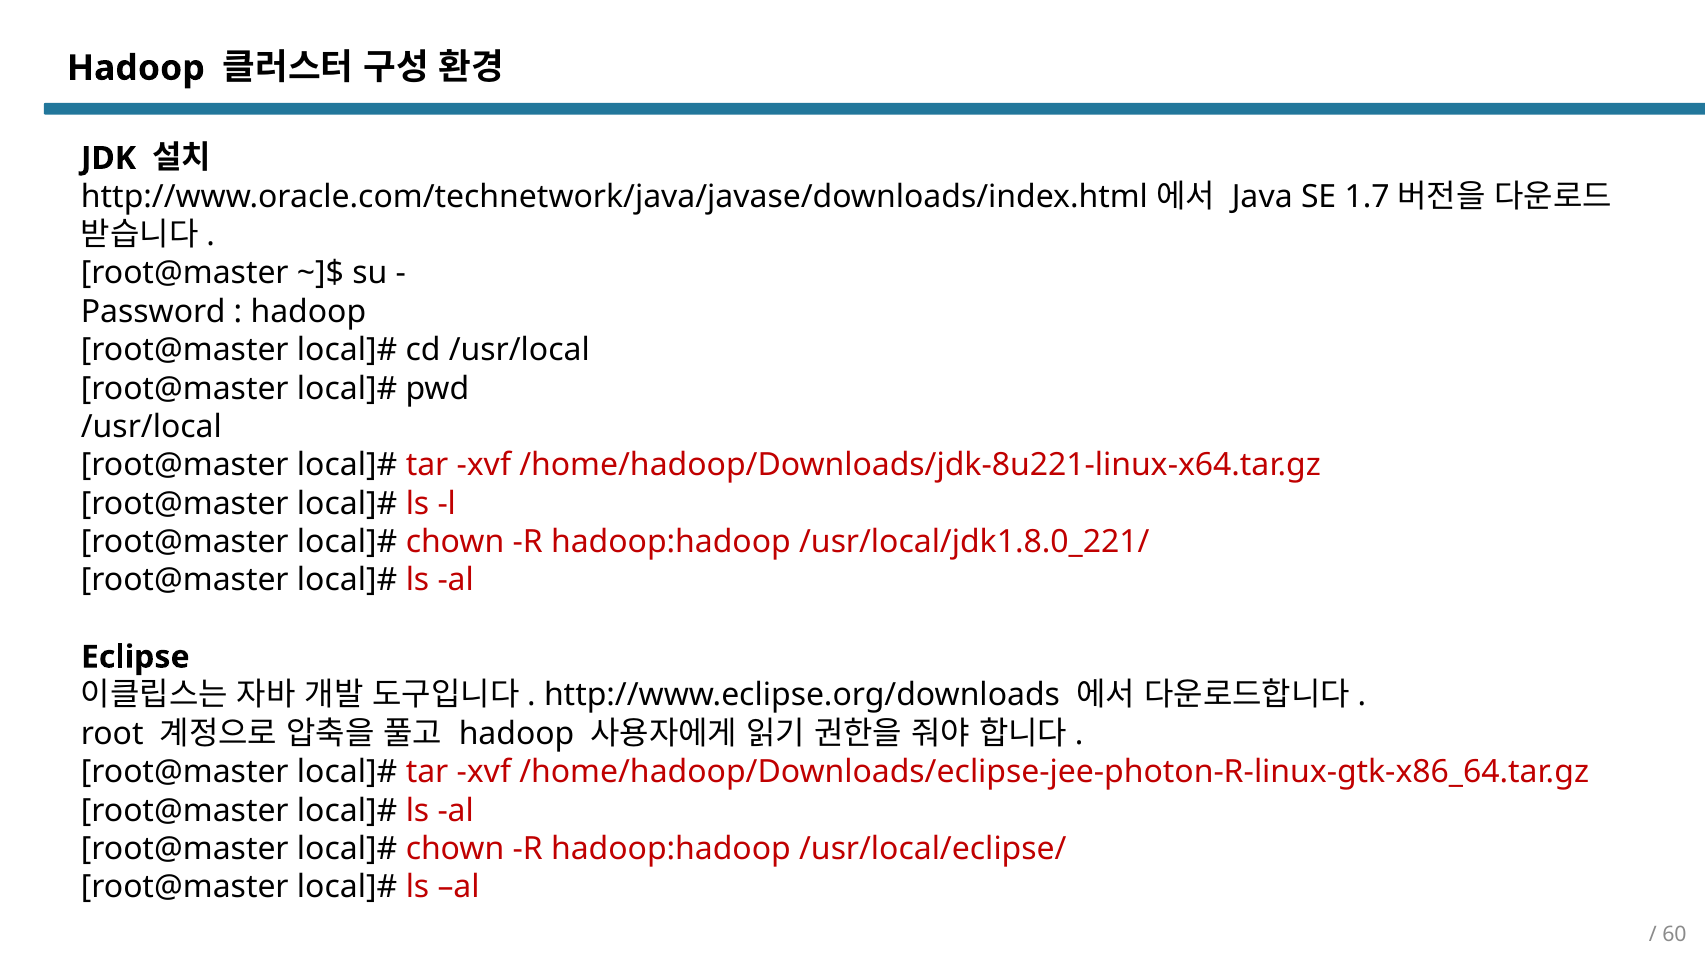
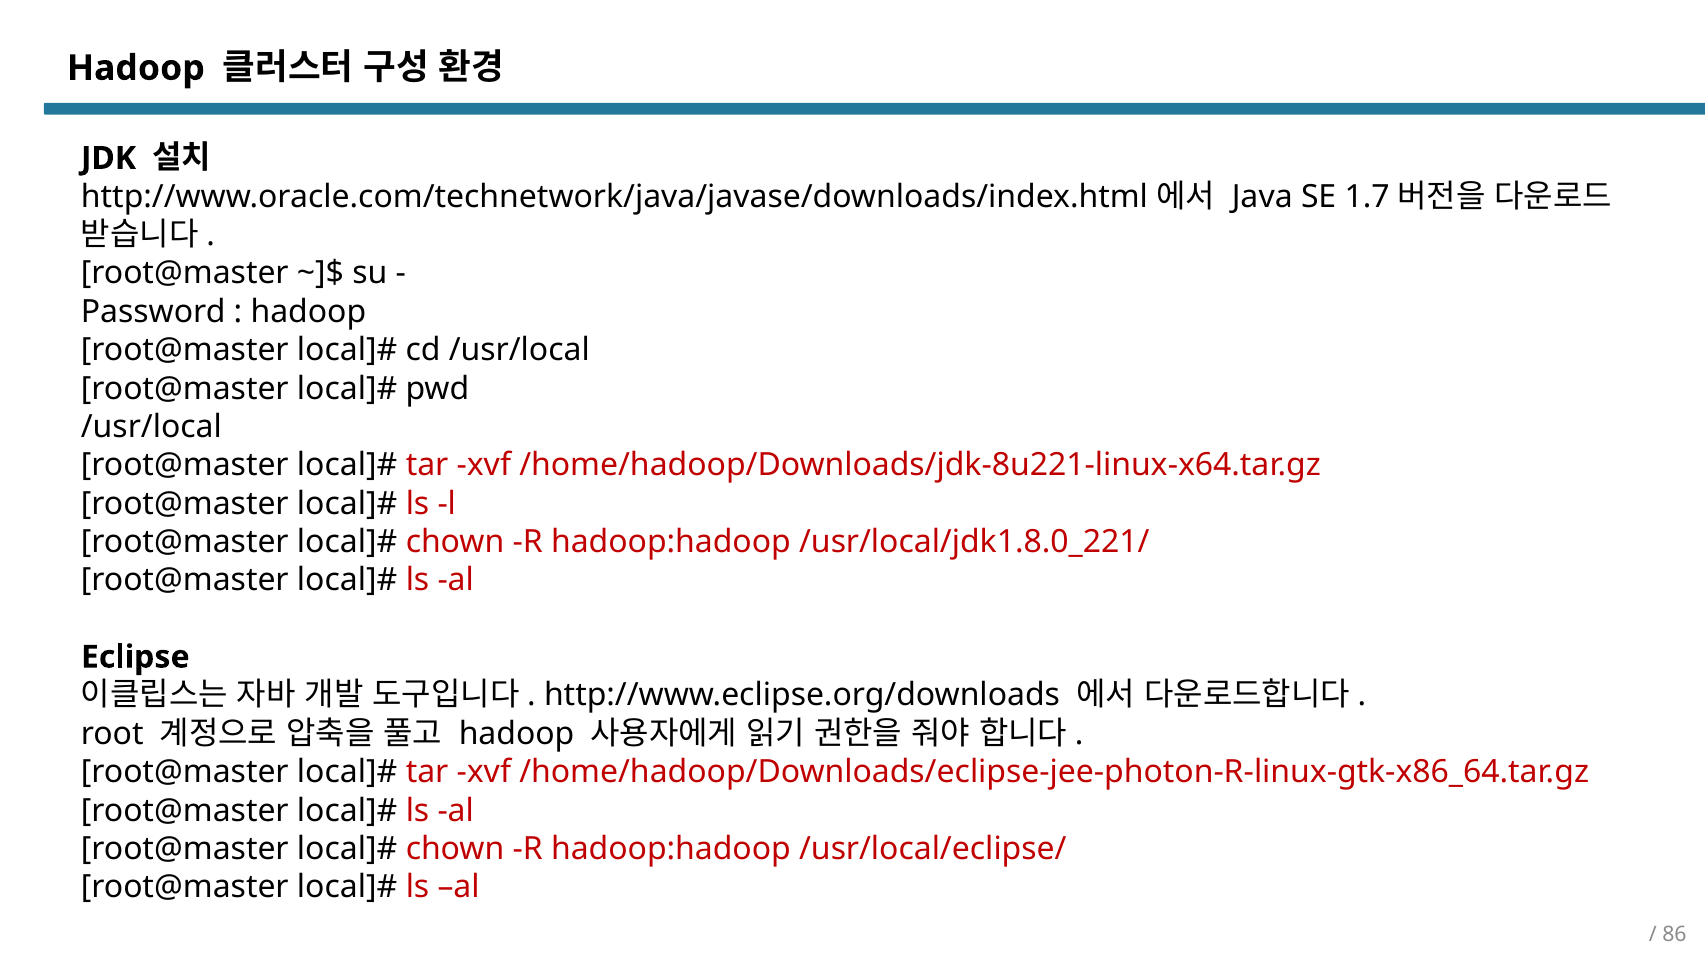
60: 60 -> 86 (1674, 934)
